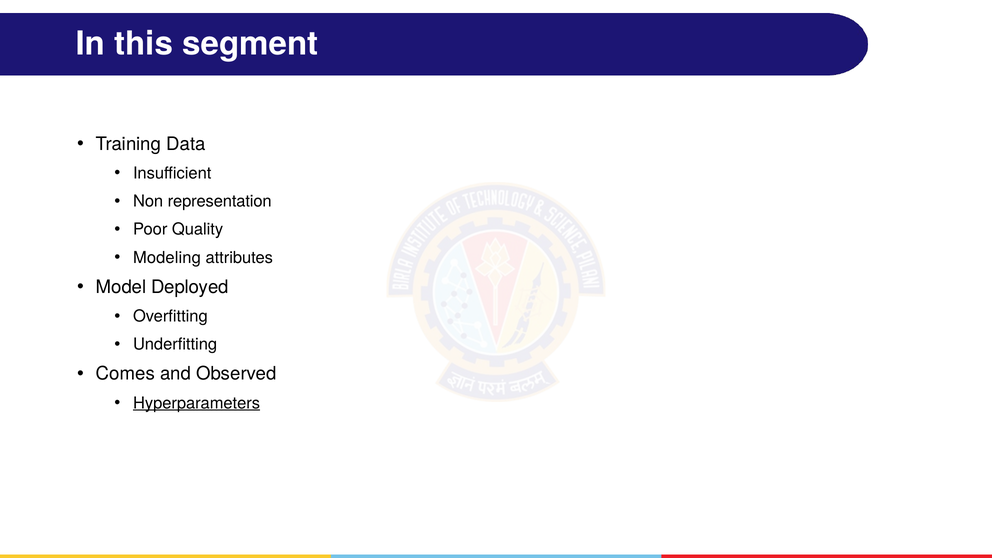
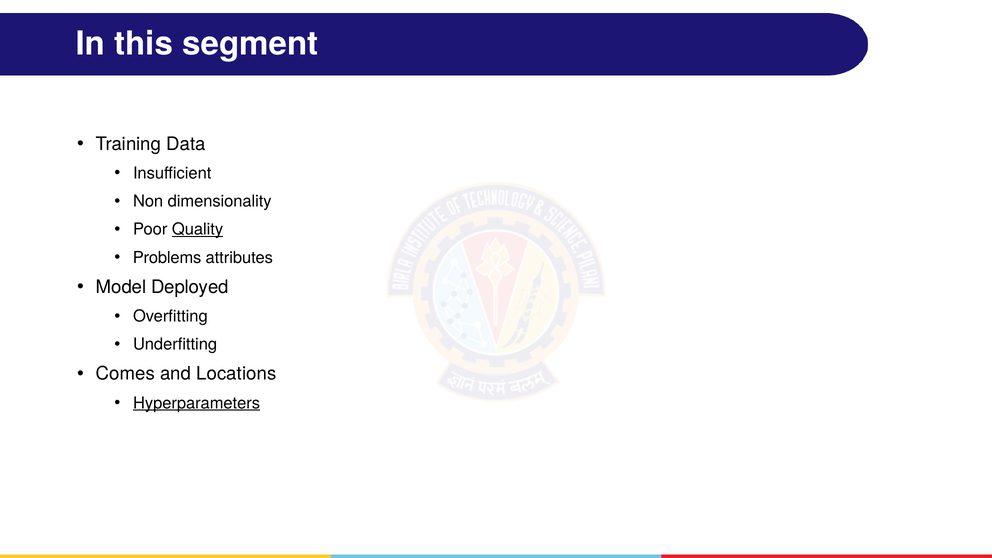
representation: representation -> dimensionality (220, 201)
Quality underline: none -> present (198, 230)
Modeling: Modeling -> Problems (167, 258)
Observed: Observed -> Locations (236, 374)
